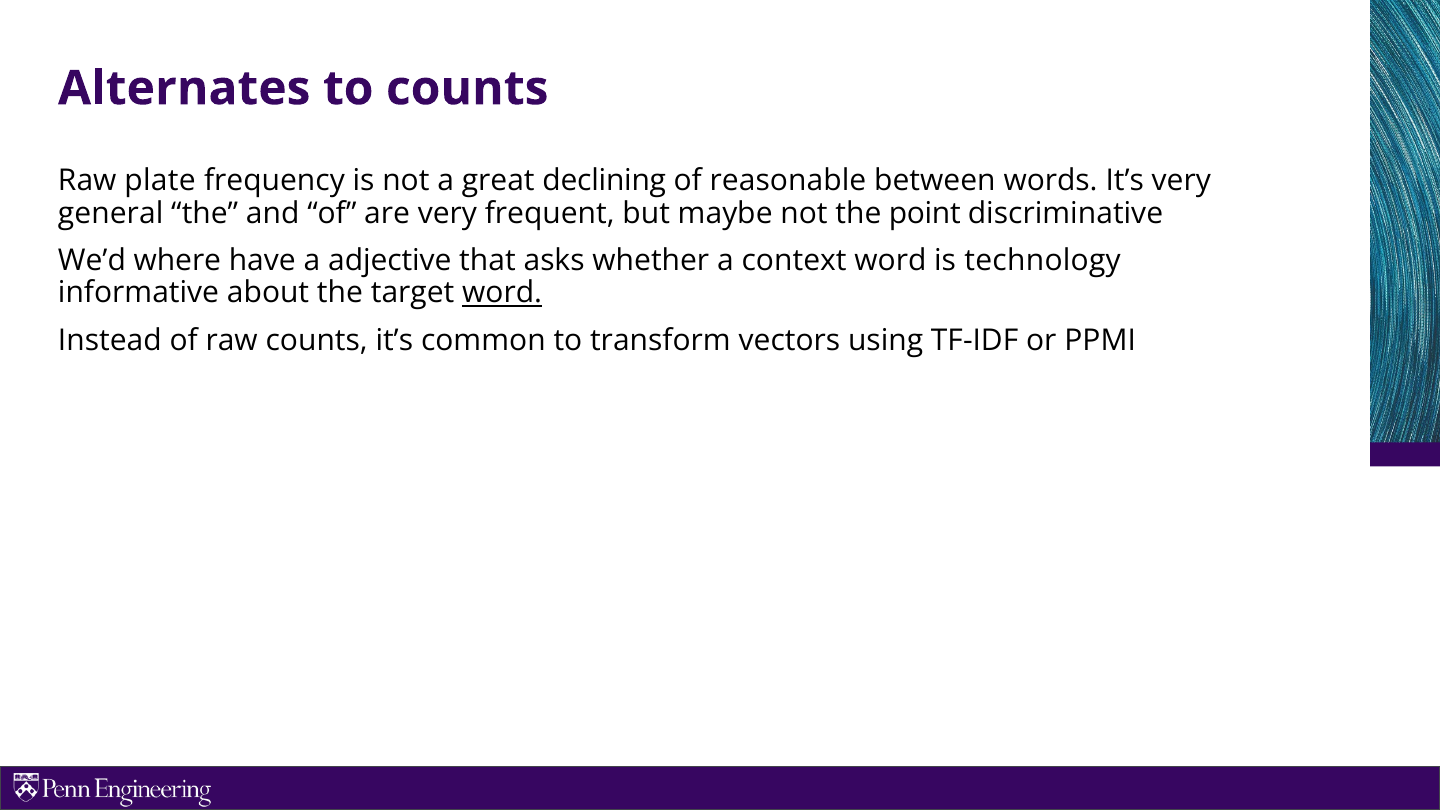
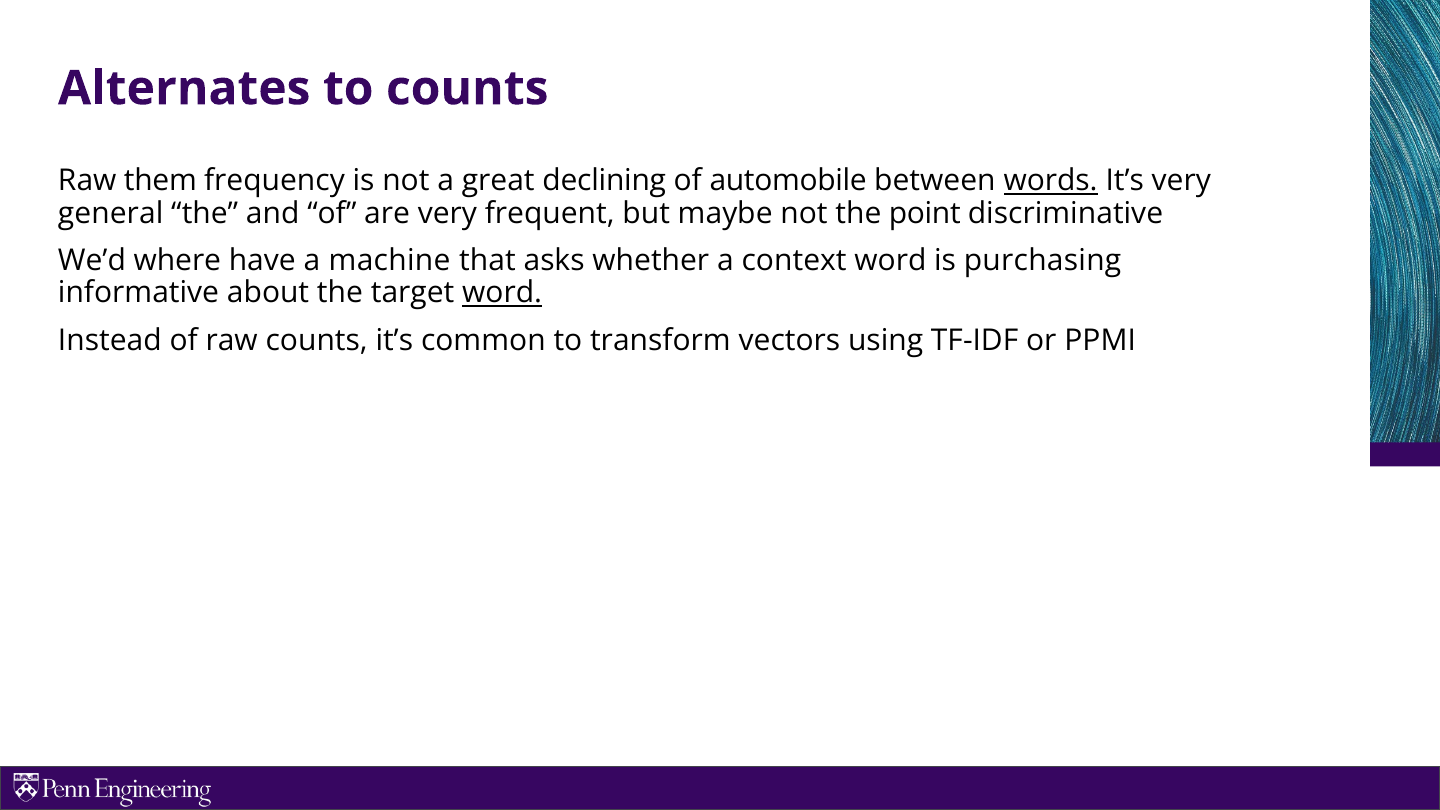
plate: plate -> them (160, 181)
reasonable: reasonable -> automobile (788, 181)
words underline: none -> present (1051, 181)
adjective: adjective -> machine (390, 261)
technology: technology -> purchasing (1043, 261)
